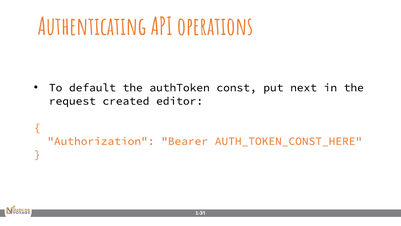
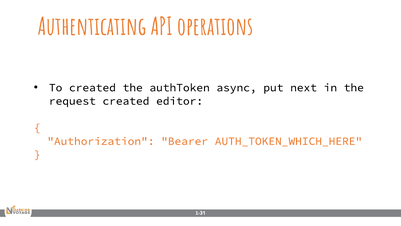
To default: default -> created (92, 87)
const: const -> async (237, 87)
AUTH_TOKEN_CONST_HERE: AUTH_TOKEN_CONST_HERE -> AUTH_TOKEN_WHICH_HERE (288, 141)
